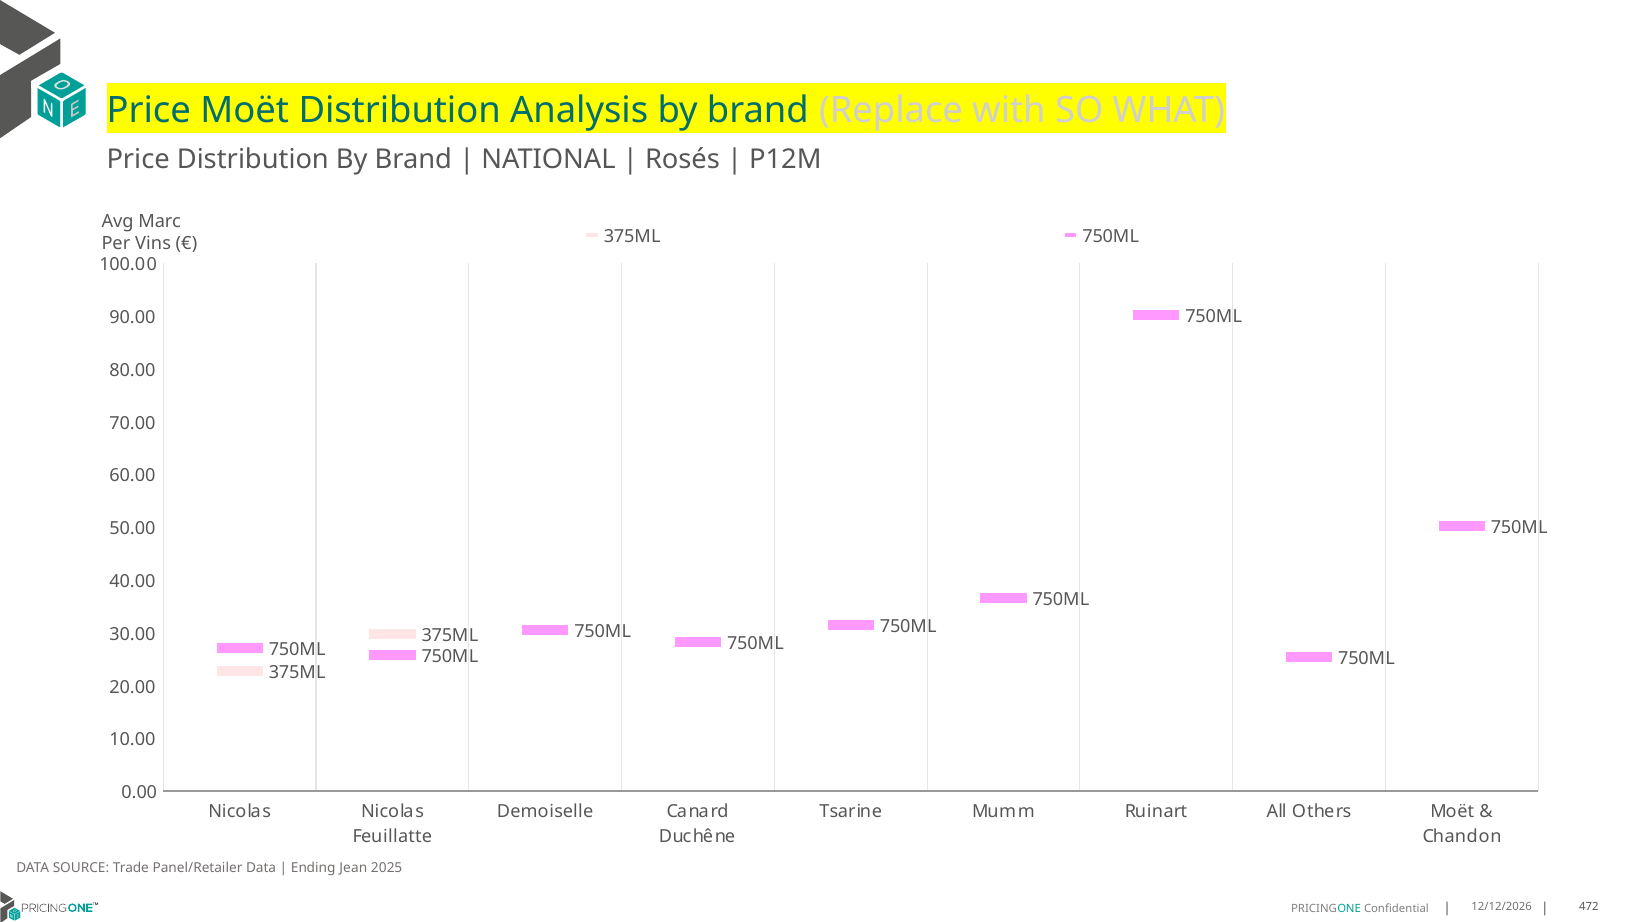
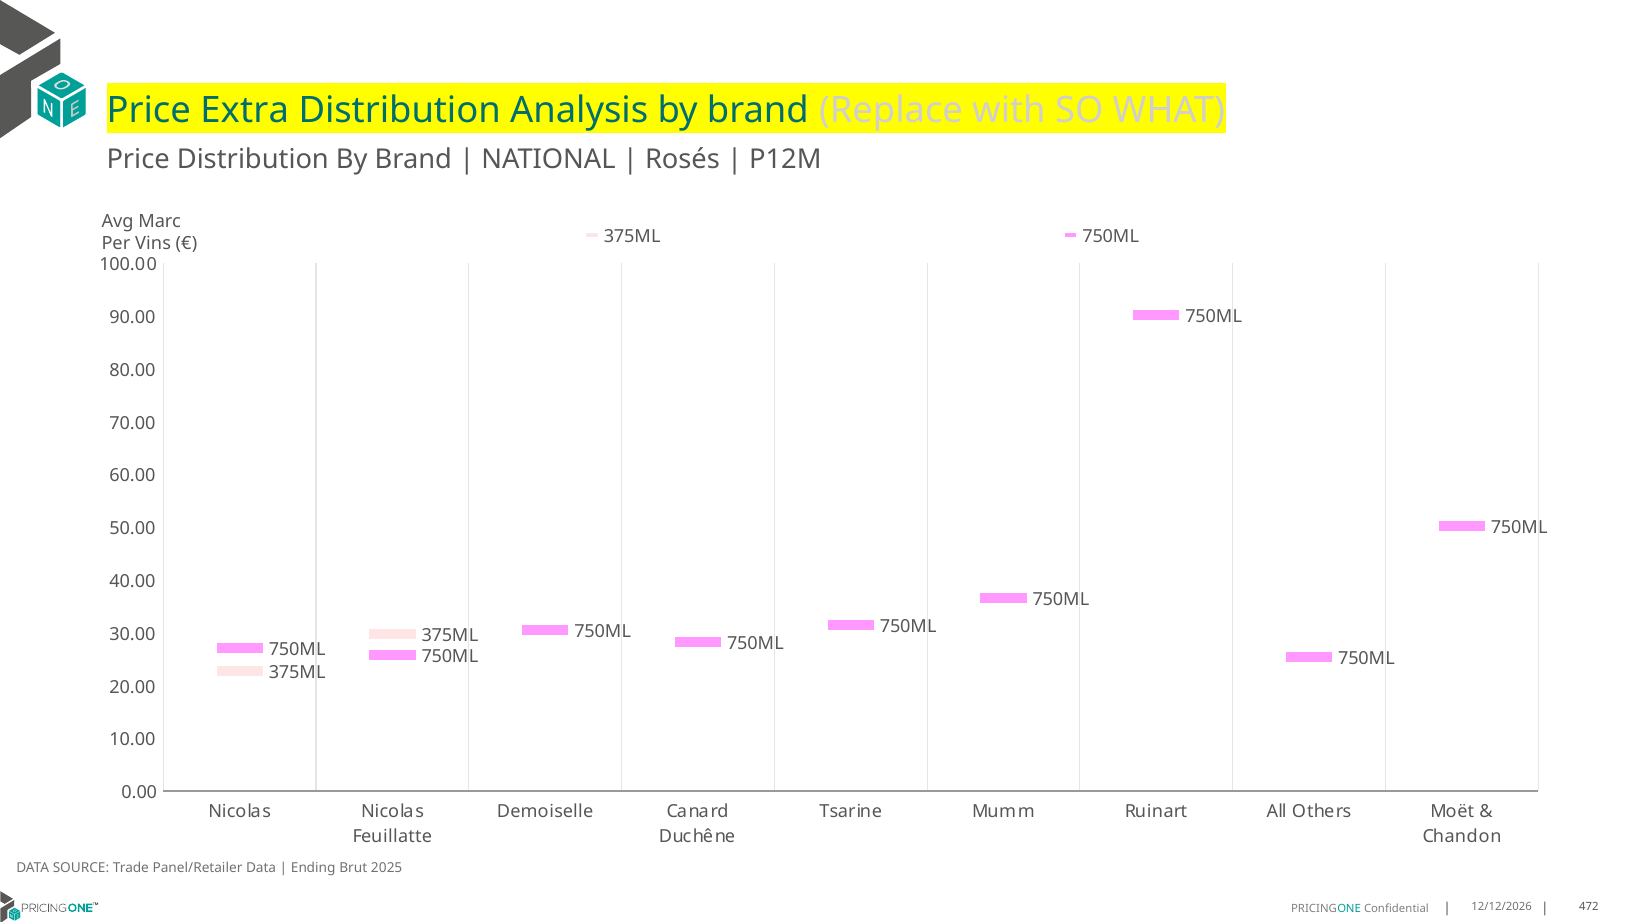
Price Moët: Moët -> Extra (245, 110)
Jean: Jean -> Brut (353, 868)
